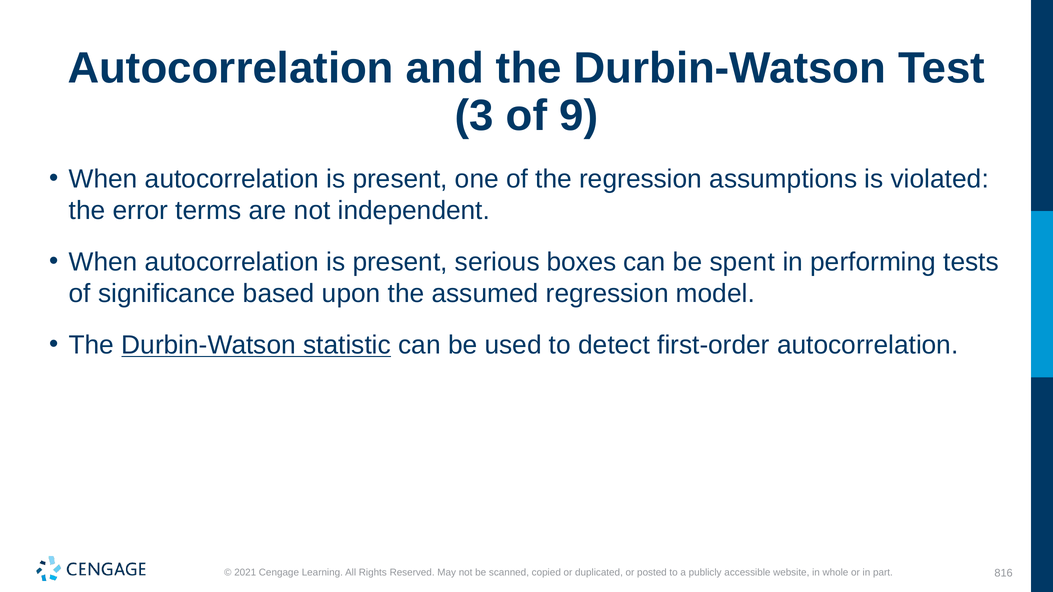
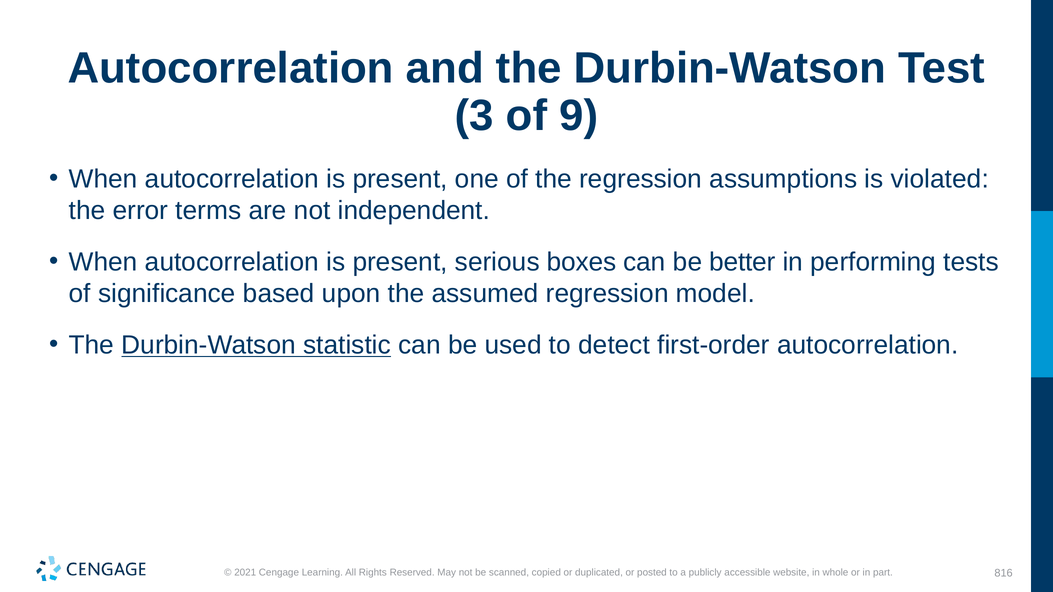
spent: spent -> better (743, 262)
